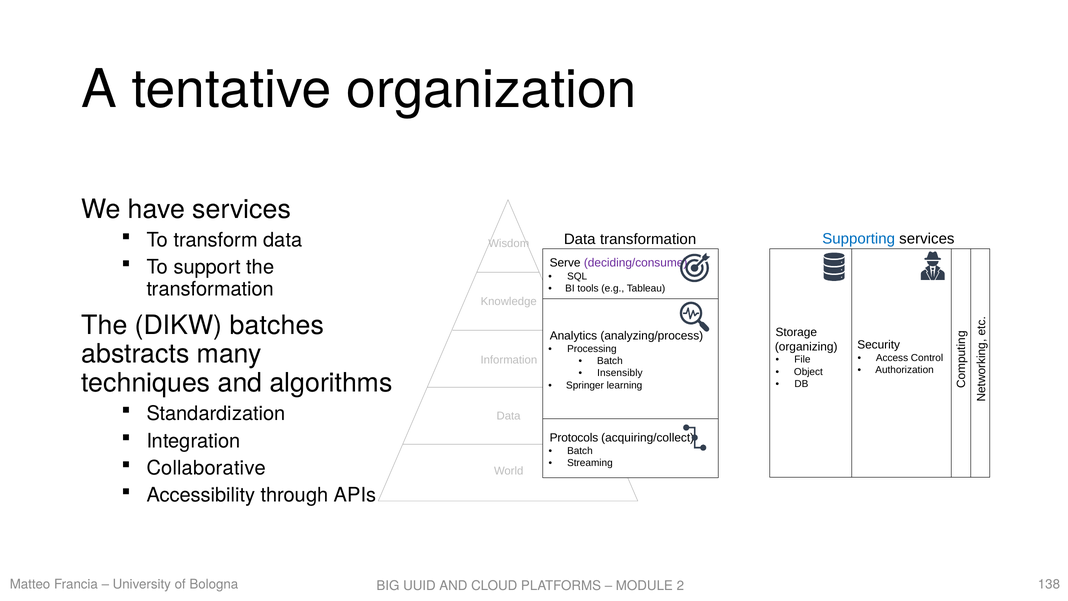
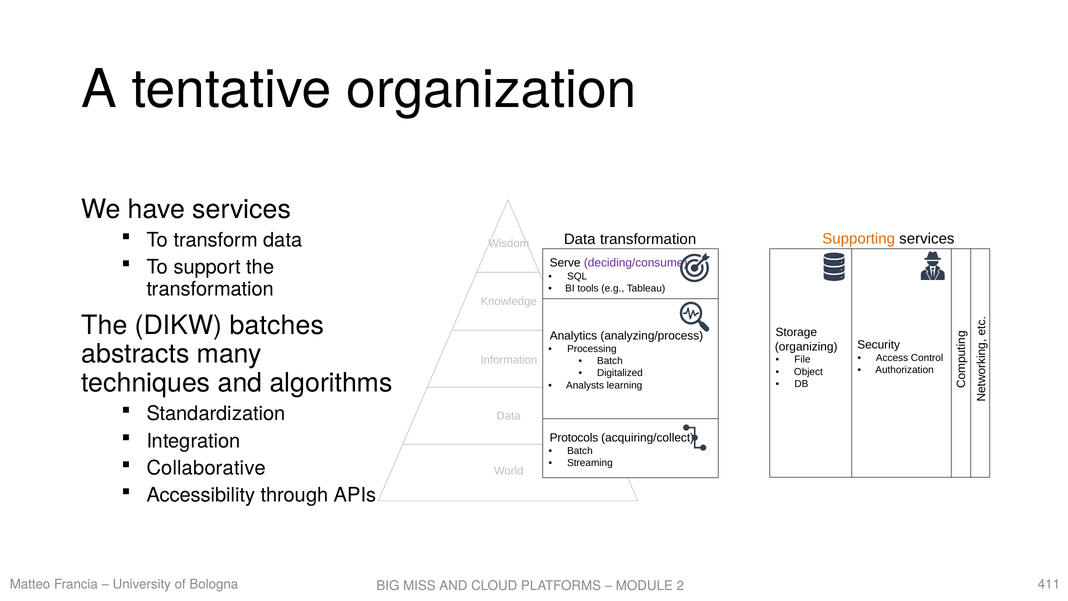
Supporting colour: blue -> orange (859, 239)
Insensibly: Insensibly -> Digitalized (620, 373)
Springer: Springer -> Analysts (585, 385)
138: 138 -> 411 (1049, 584)
UUID: UUID -> MISS (419, 586)
